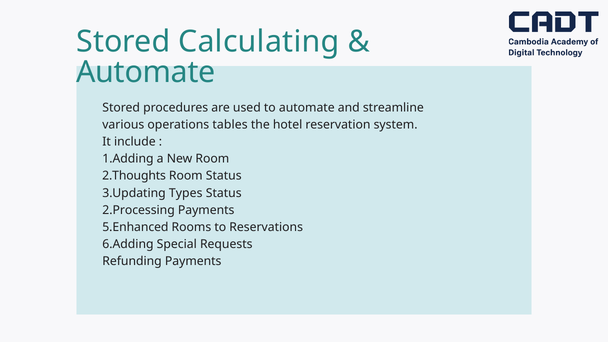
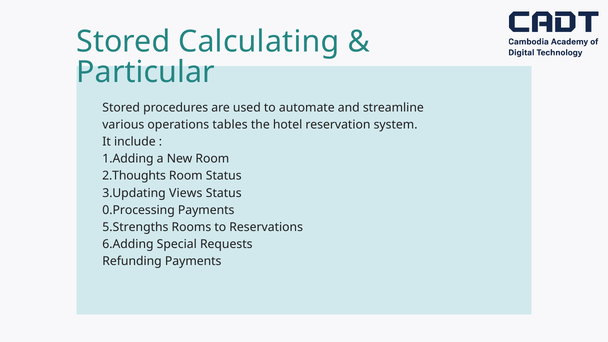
Automate: Automate -> Particular (146, 72)
Types: Types -> Views (186, 193)
2.Processing: 2.Processing -> 0.Processing (139, 210)
5.Enhanced: 5.Enhanced -> 5.Strengths (135, 227)
